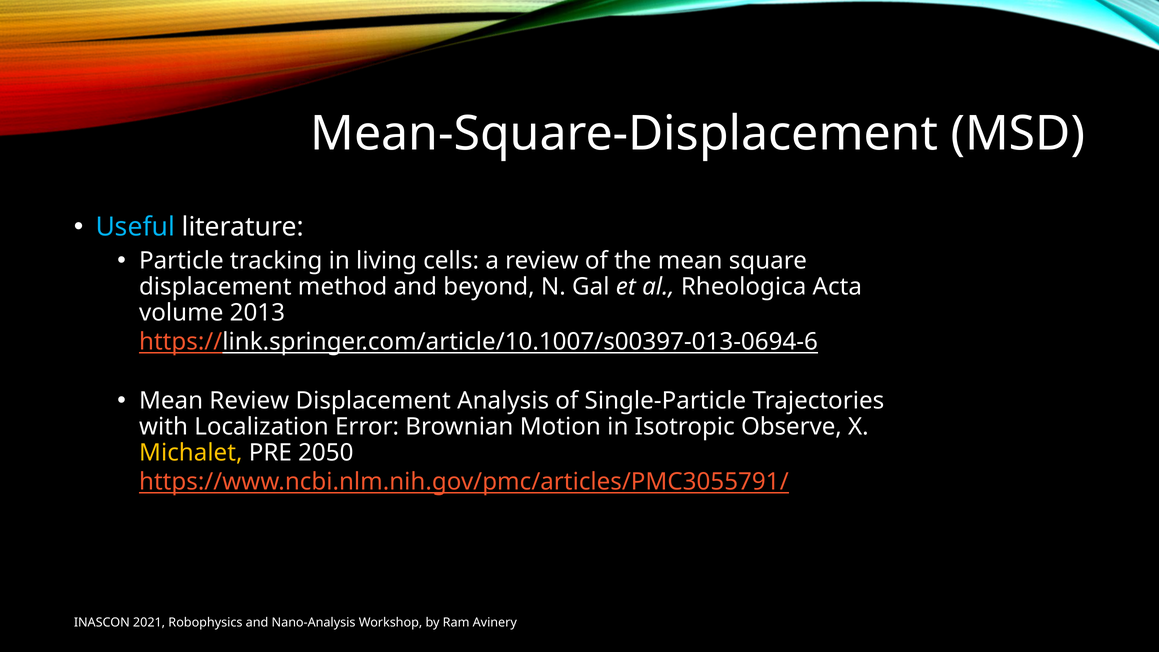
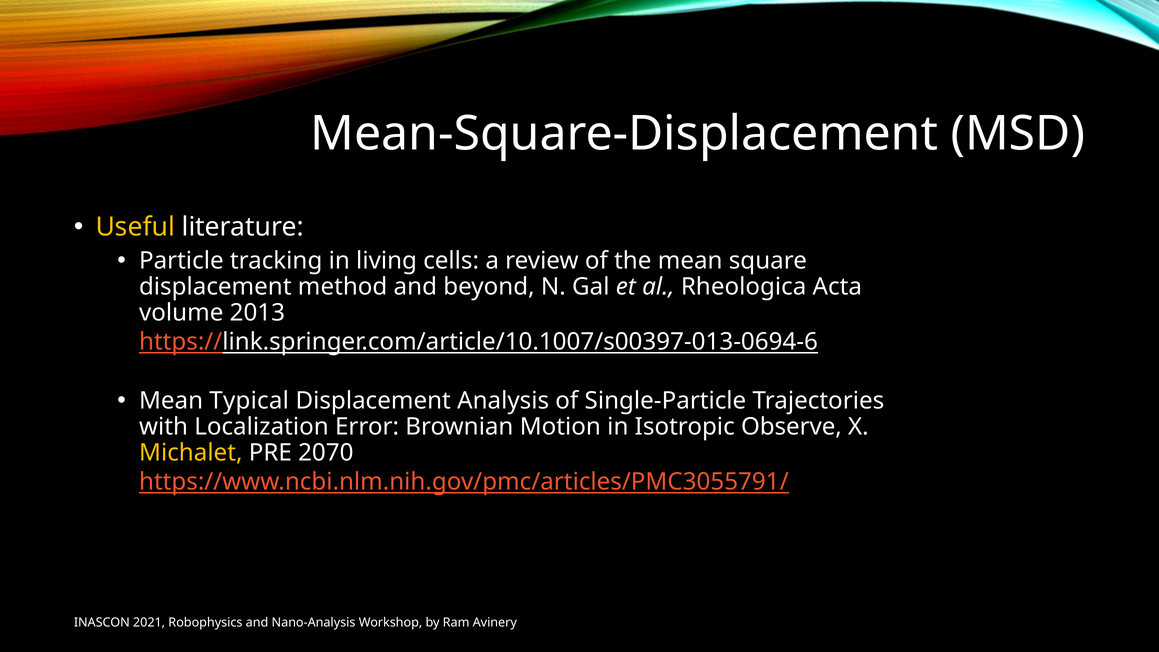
Useful colour: light blue -> yellow (135, 227)
Mean Review: Review -> Typical (249, 401)
2050: 2050 -> 2070 (326, 453)
